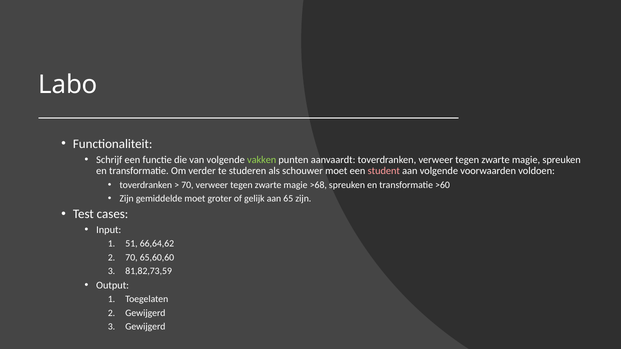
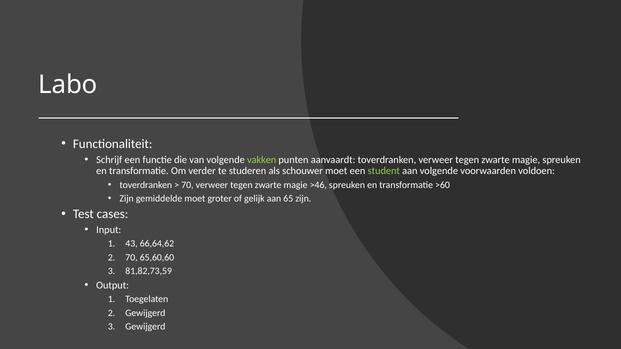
student colour: pink -> light green (384, 171)
>68: >68 -> >46 (318, 185)
51: 51 -> 43 (131, 244)
